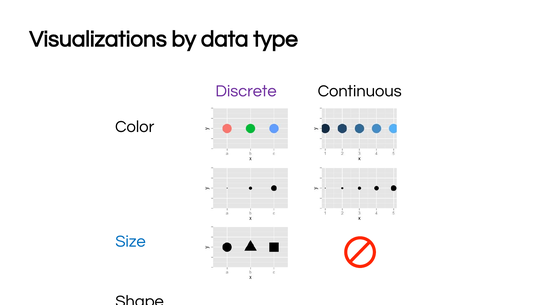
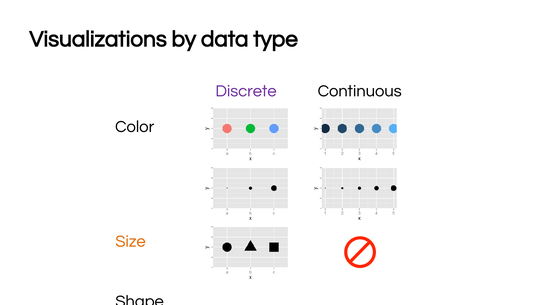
Size colour: blue -> orange (130, 242)
